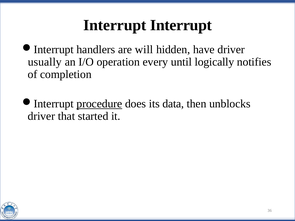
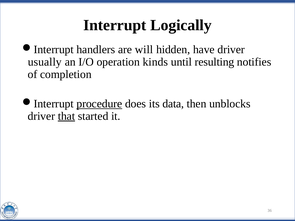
Interrupt Interrupt: Interrupt -> Logically (181, 25)
every: every -> kinds (155, 62)
logically: logically -> resulting (214, 62)
that underline: none -> present (66, 116)
